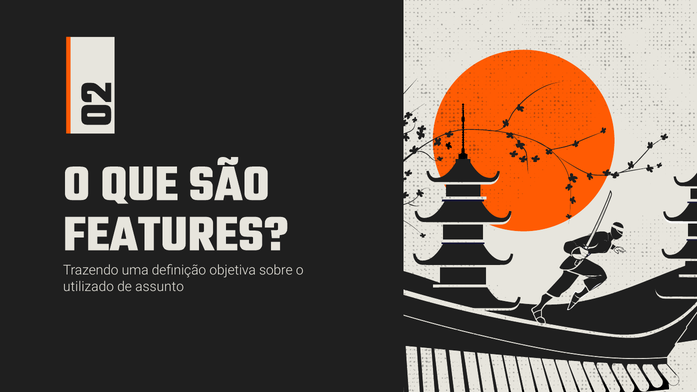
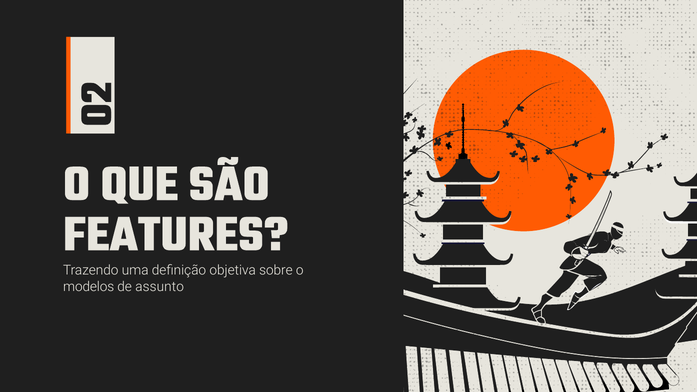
utilizado: utilizado -> modelos (89, 287)
